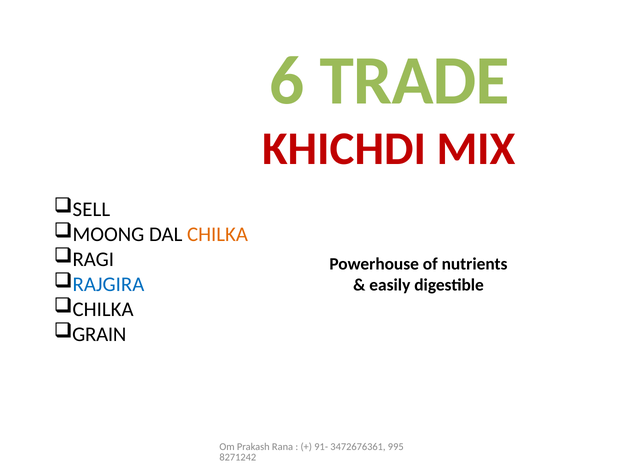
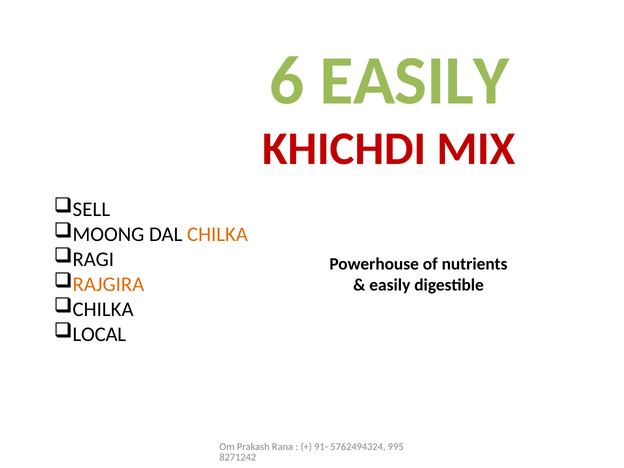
6 TRADE: TRADE -> EASILY (415, 81)
RAJGIRA colour: blue -> orange (108, 284)
GRAIN: GRAIN -> LOCAL (99, 334)
3472676361: 3472676361 -> 5762494324 (358, 447)
